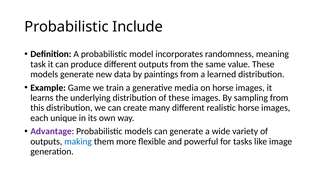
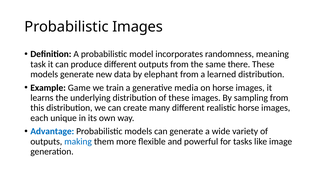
Probabilistic Include: Include -> Images (138, 27)
value: value -> there (239, 64)
paintings: paintings -> elephant (161, 74)
Advantage colour: purple -> blue (52, 131)
